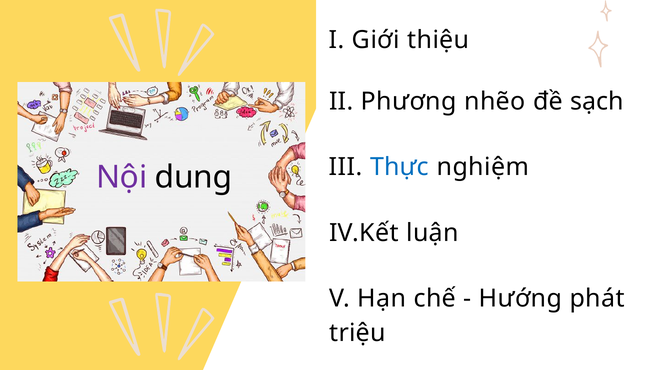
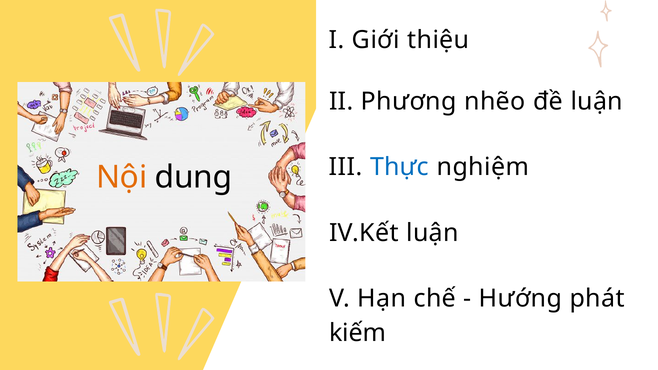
đề sạch: sạch -> luận (597, 102)
Nội colour: purple -> orange (122, 178)
triệu: triệu -> kiếm (358, 333)
